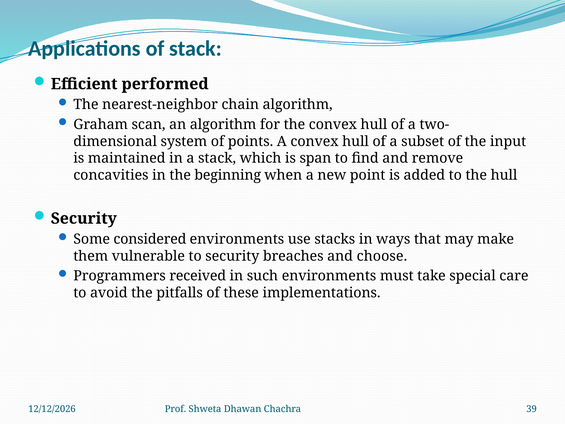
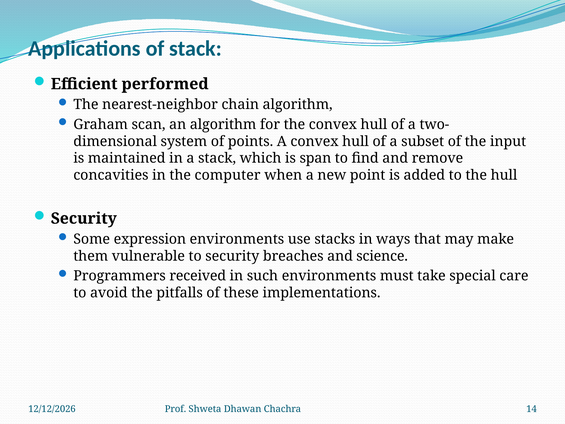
beginning: beginning -> computer (228, 175)
considered: considered -> expression (150, 239)
choose: choose -> science (382, 256)
39: 39 -> 14 (532, 409)
